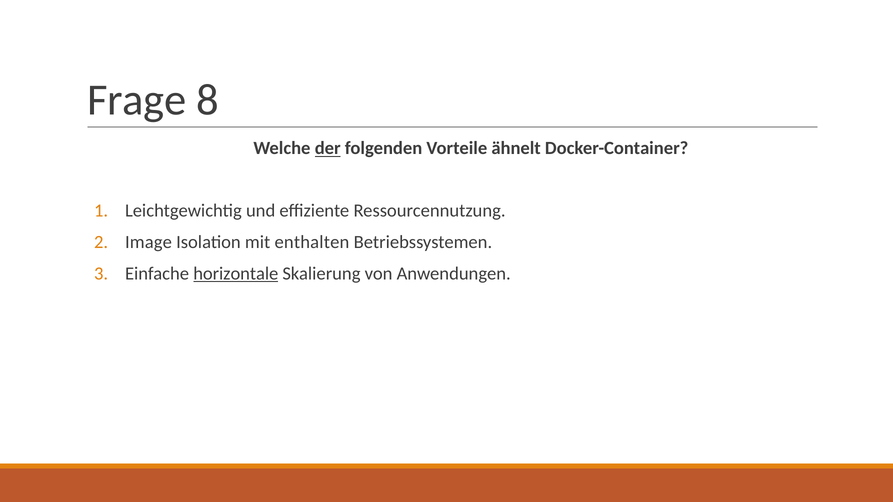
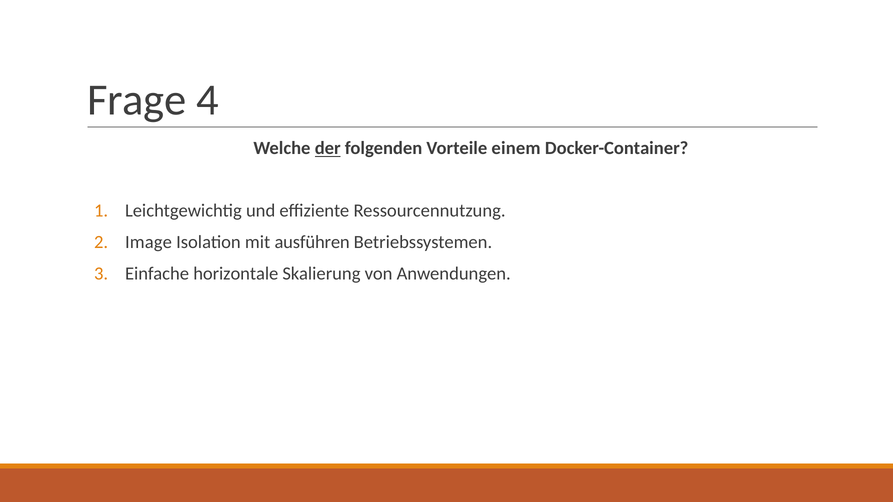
8: 8 -> 4 (208, 100)
ähnelt: ähnelt -> einem (516, 148)
enthalten: enthalten -> ausführen (312, 242)
horizontale underline: present -> none (236, 274)
